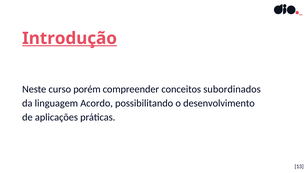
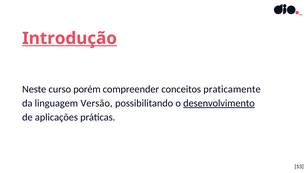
subordinados: subordinados -> praticamente (232, 89)
Acordo: Acordo -> Versão (97, 103)
desenvolvimento underline: none -> present (219, 103)
